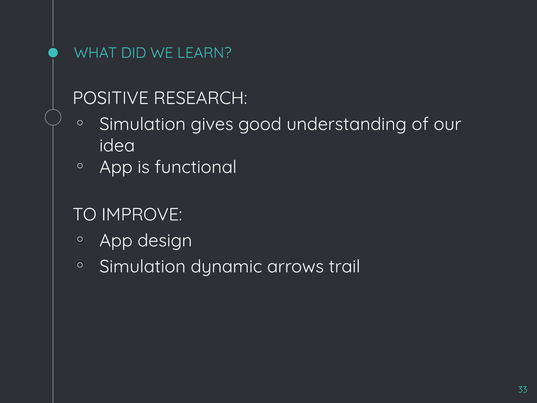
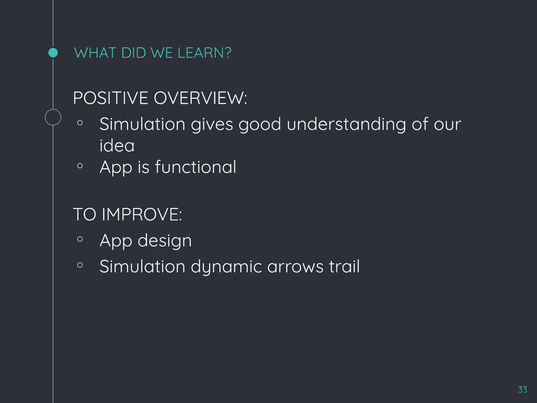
RESEARCH: RESEARCH -> OVERVIEW (200, 98)
